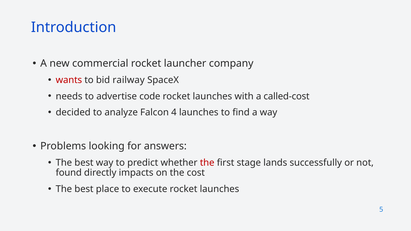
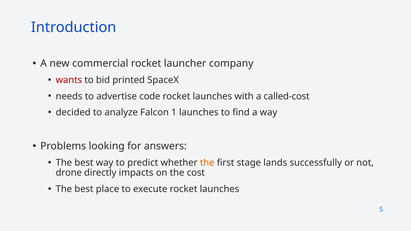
railway: railway -> printed (129, 80)
4: 4 -> 1 (174, 112)
the colour: red -> orange (207, 163)
found: found -> drone (69, 173)
